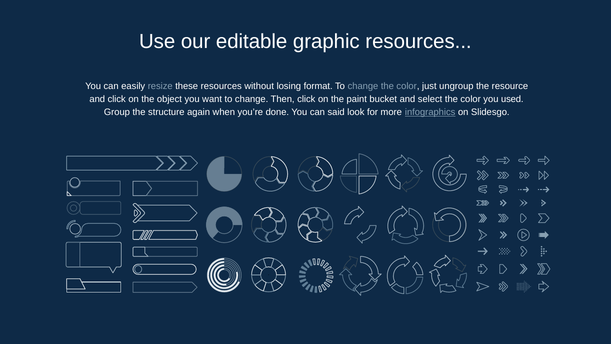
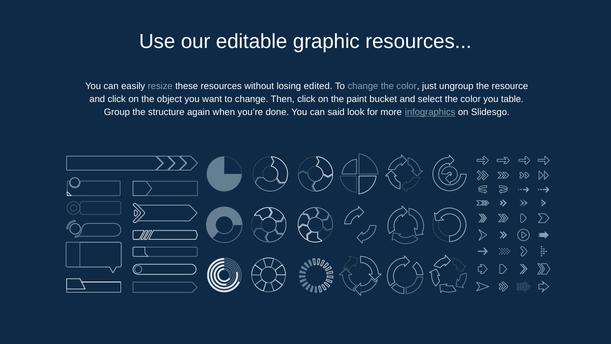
format: format -> edited (318, 86)
used: used -> table (512, 99)
